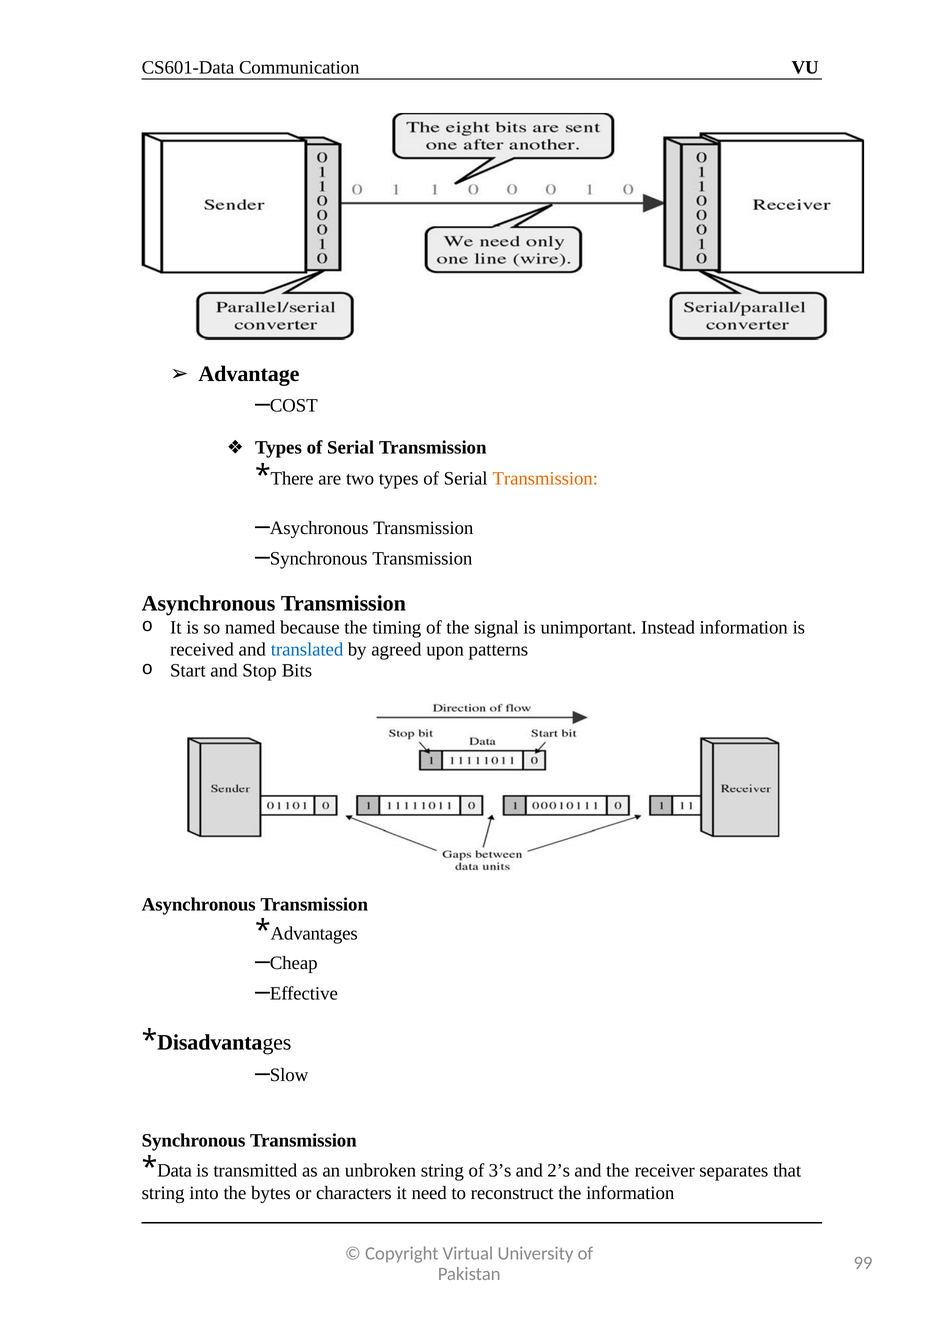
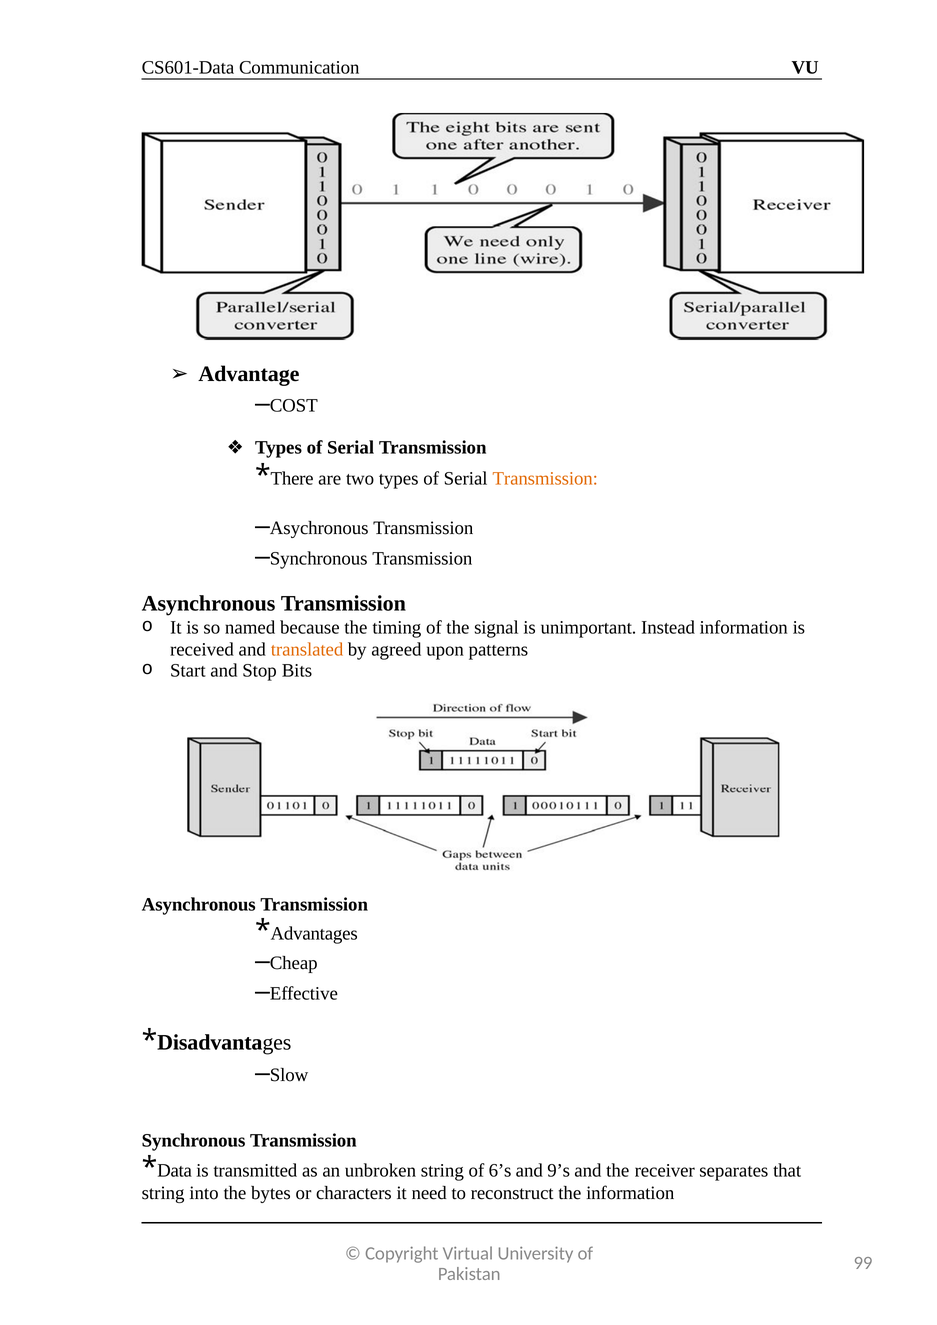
translated colour: blue -> orange (307, 650)
3’s: 3’s -> 6’s (500, 1171)
2’s: 2’s -> 9’s (559, 1171)
